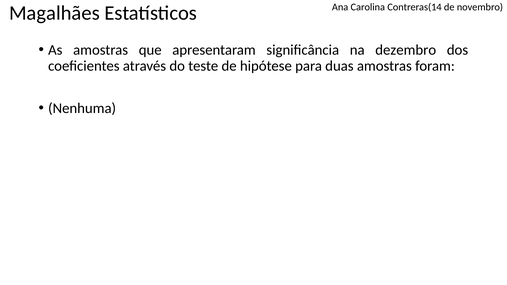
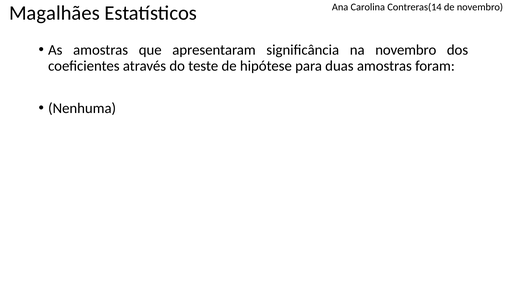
na dezembro: dezembro -> novembro (406, 50)
